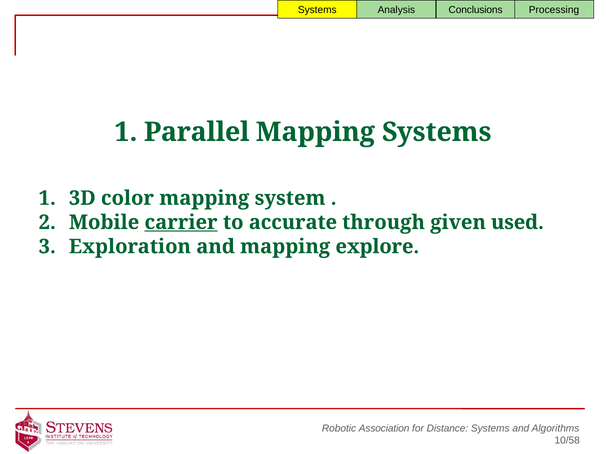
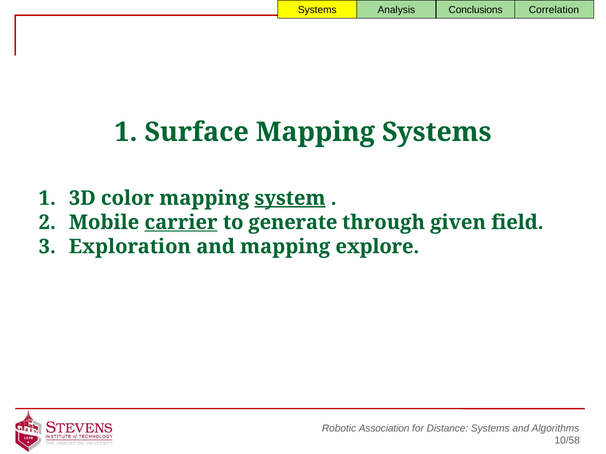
Processing: Processing -> Correlation (554, 10)
Parallel: Parallel -> Surface (197, 132)
system underline: none -> present (290, 198)
accurate: accurate -> generate (293, 223)
used: used -> field (517, 223)
